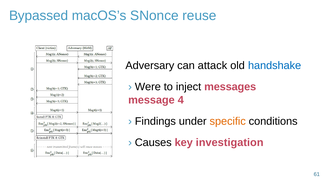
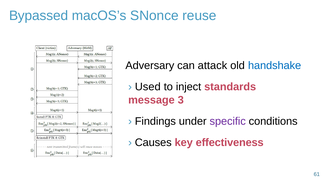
Were: Were -> Used (148, 87)
messages: messages -> standards (230, 87)
4: 4 -> 3 (181, 100)
specific colour: orange -> purple (228, 121)
investigation: investigation -> effectiveness (230, 142)
